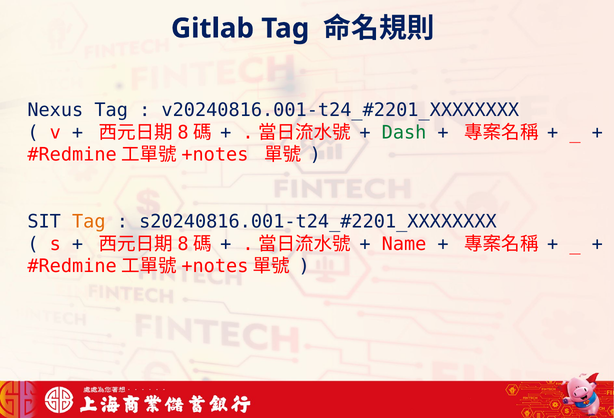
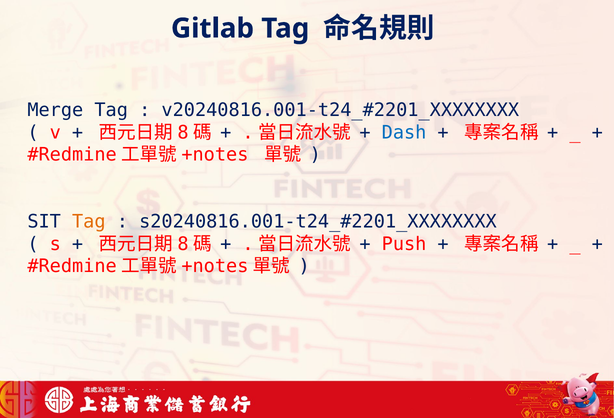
Nexus: Nexus -> Merge (55, 110)
Dash colour: green -> blue (404, 132)
Name: Name -> Push (404, 244)
